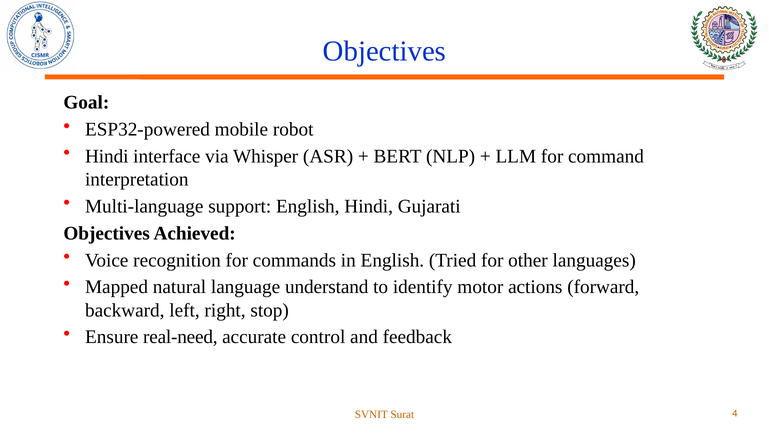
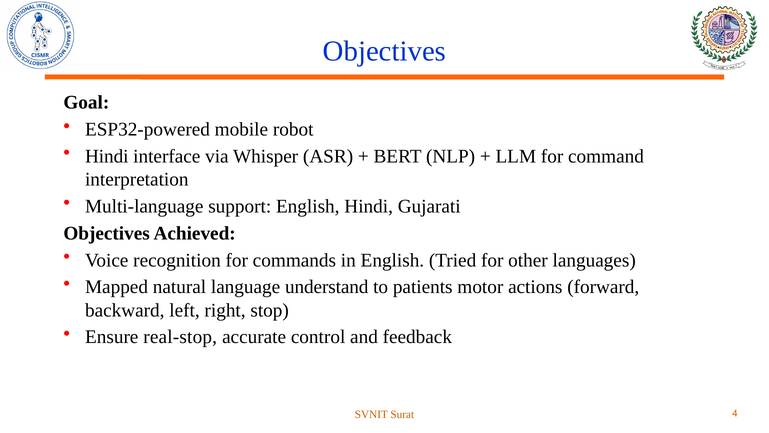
identify: identify -> patients (423, 287)
real-need: real-need -> real-stop (180, 337)
